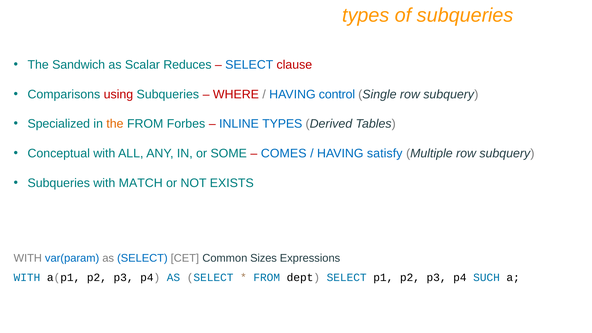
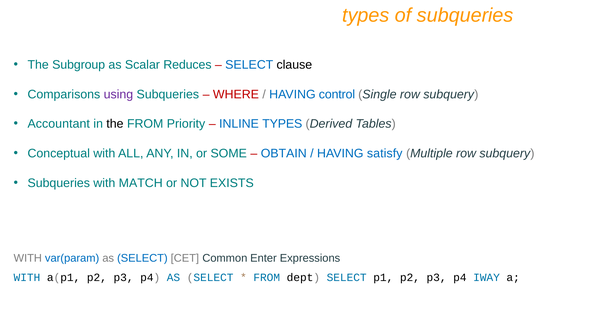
Sandwich: Sandwich -> Subgroup (79, 65)
clause colour: red -> black (294, 65)
using colour: red -> purple (118, 94)
Specialized: Specialized -> Accountant (59, 124)
the colour: orange -> black (115, 124)
Forbes: Forbes -> Priority (186, 124)
COMES: COMES -> OBTAIN (284, 154)
Sizes: Sizes -> Enter (263, 258)
SUCH: SUCH -> IWAY (487, 277)
